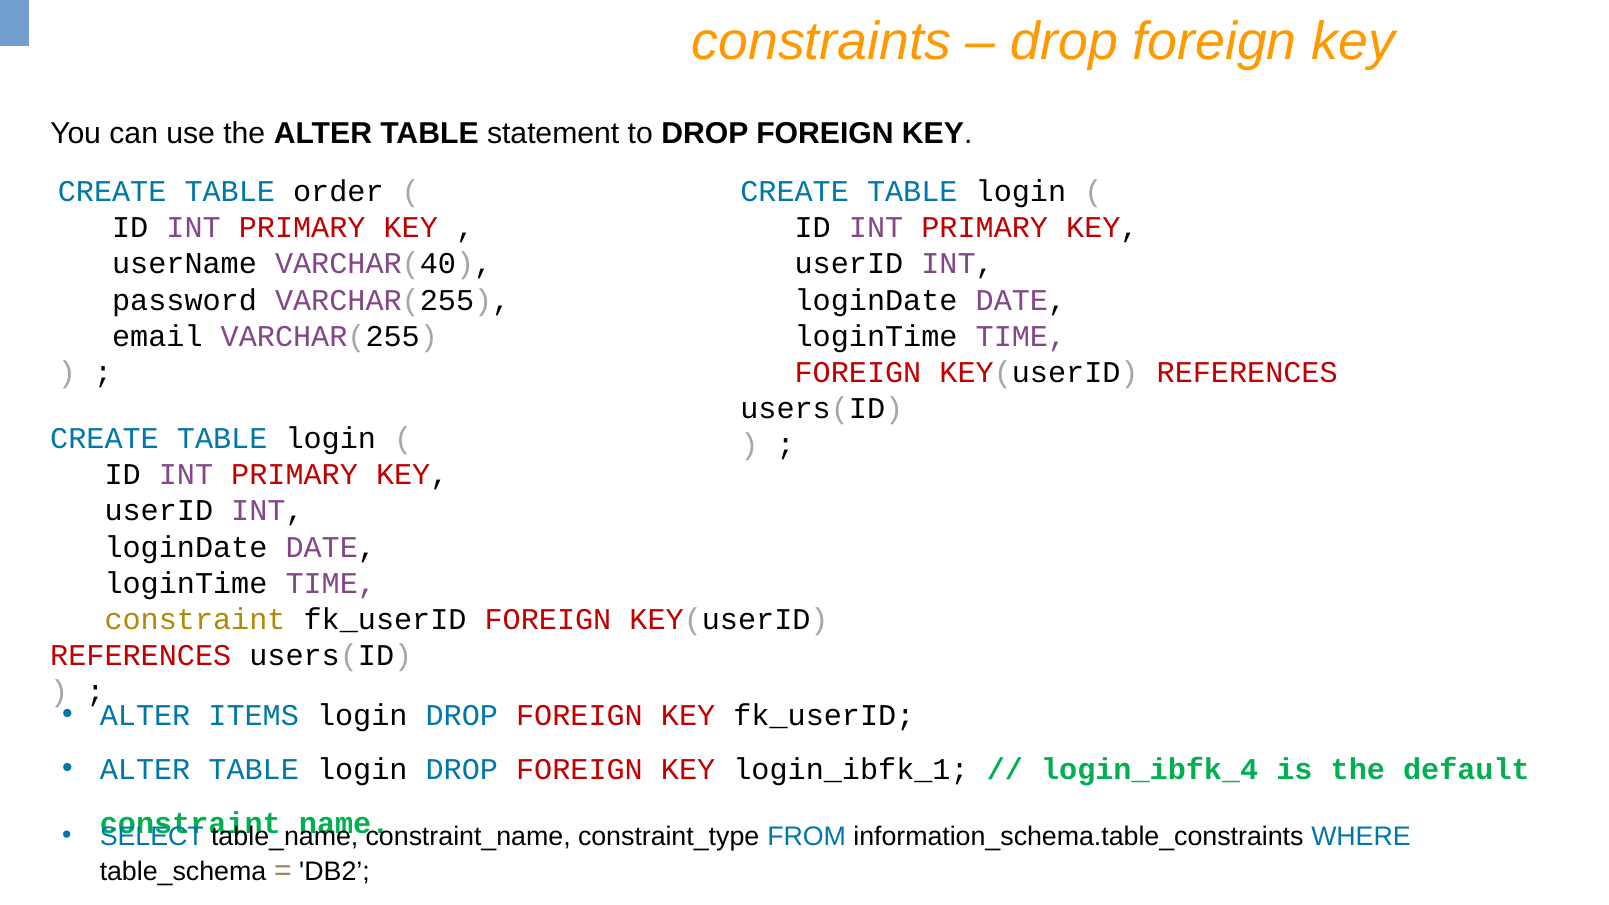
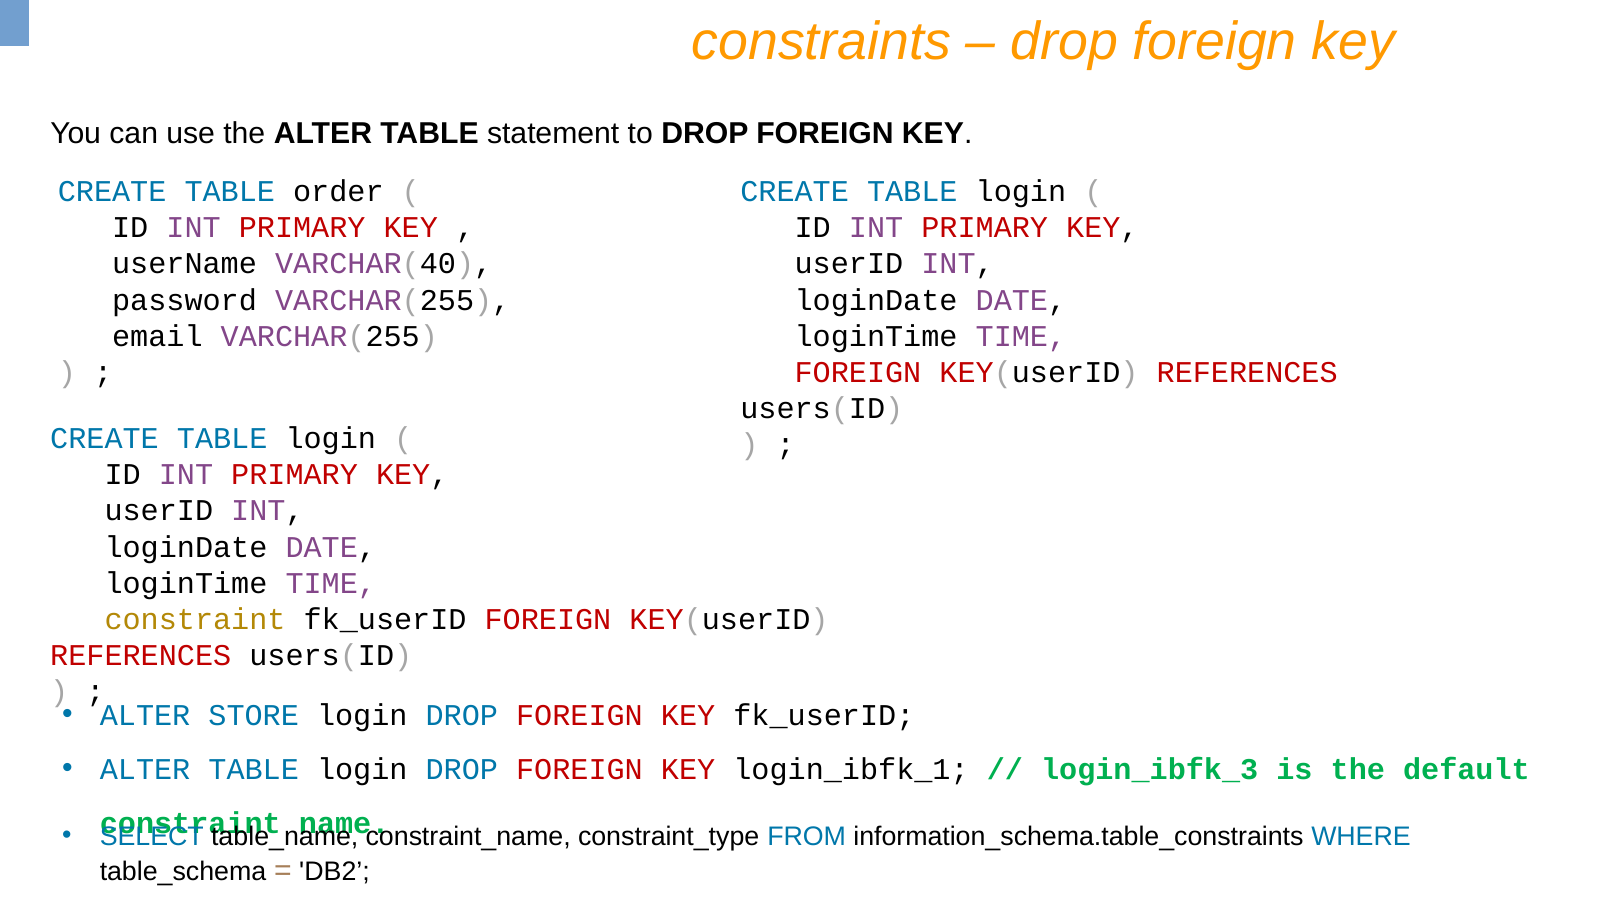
ITEMS: ITEMS -> STORE (254, 715)
login_ibfk_4: login_ibfk_4 -> login_ibfk_3 (1150, 770)
